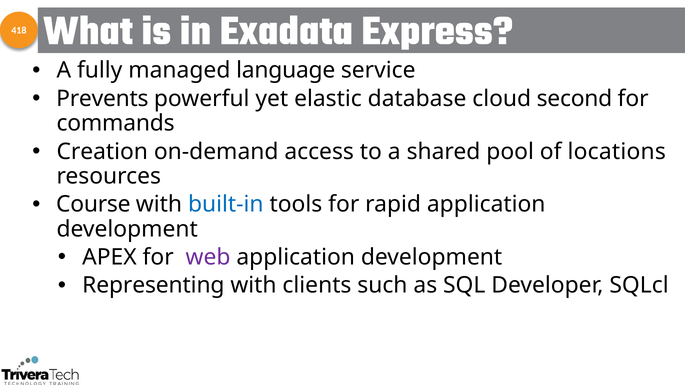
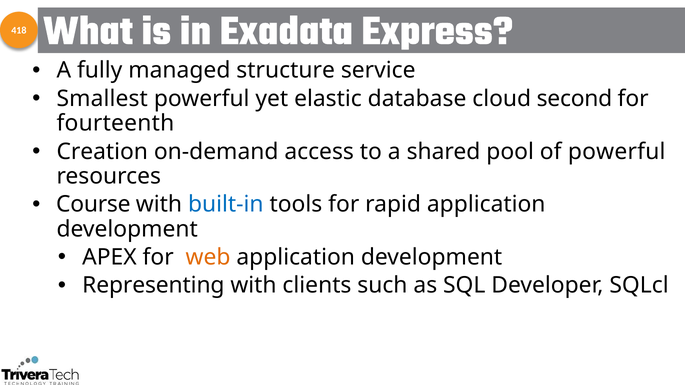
language: language -> structure (286, 70)
Prevents: Prevents -> Smallest (102, 99)
commands: commands -> fourteenth (115, 123)
of locations: locations -> powerful (617, 152)
web colour: purple -> orange (208, 257)
